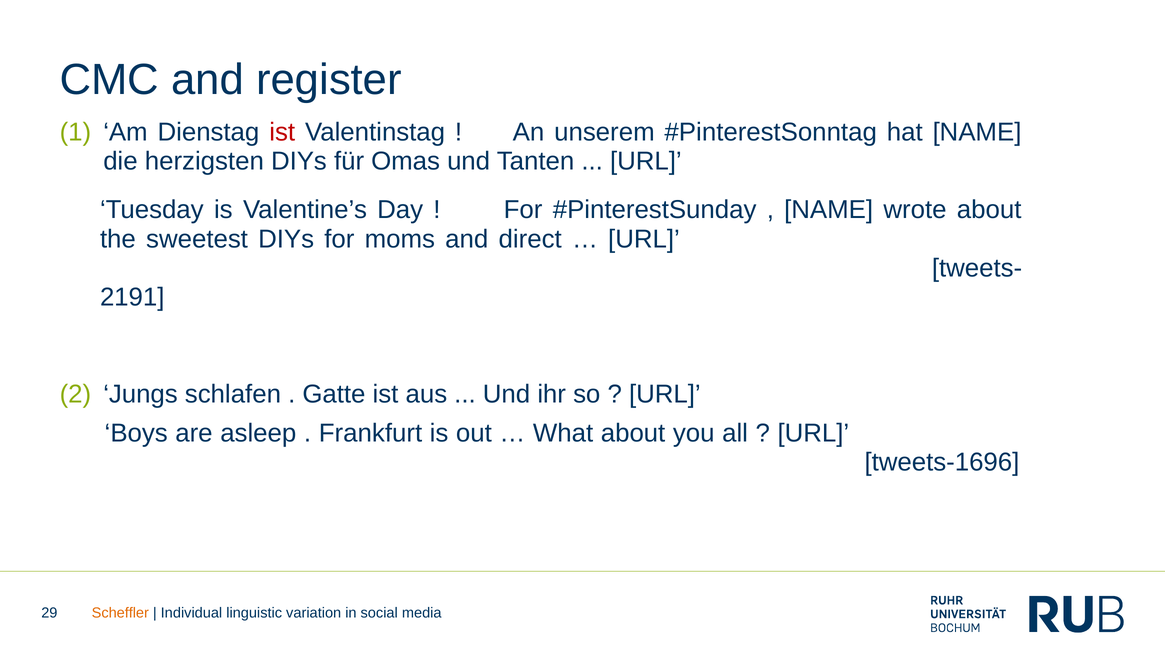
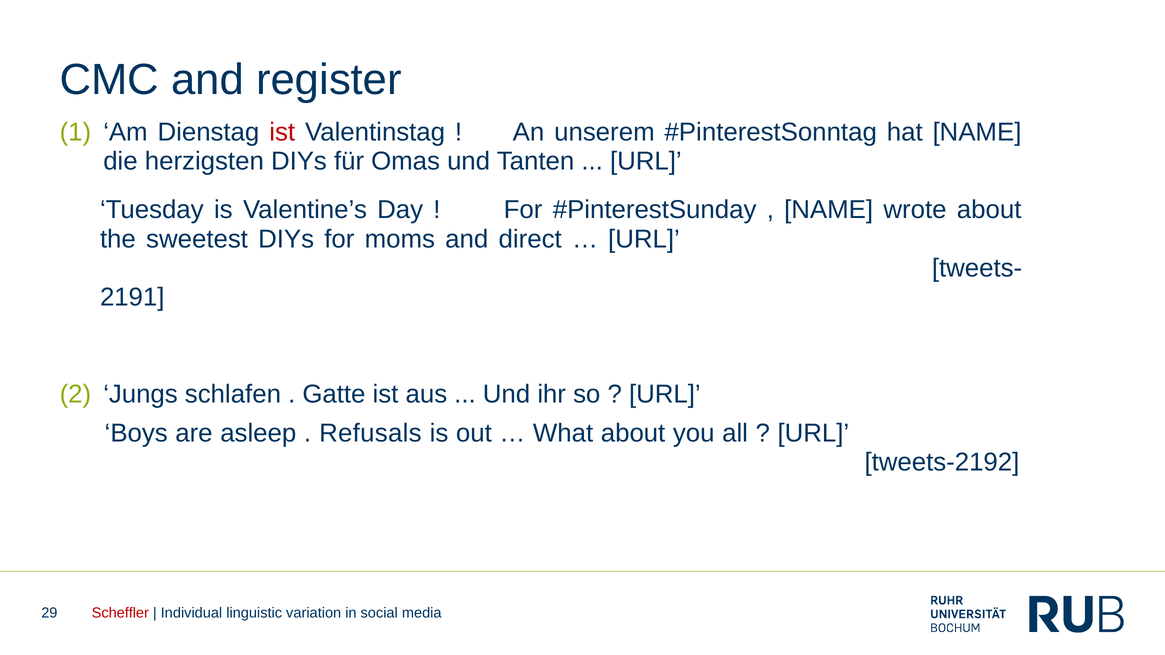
Frankfurt: Frankfurt -> Refusals (370, 433)
tweets-1696: tweets-1696 -> tweets-2192 (942, 462)
Scheffler colour: orange -> red (120, 613)
